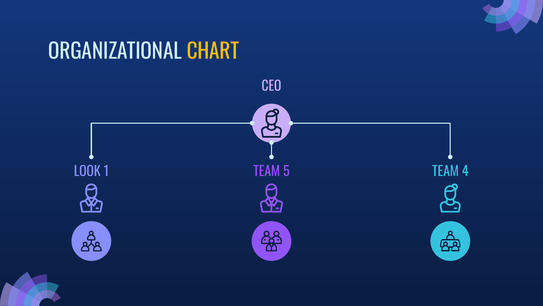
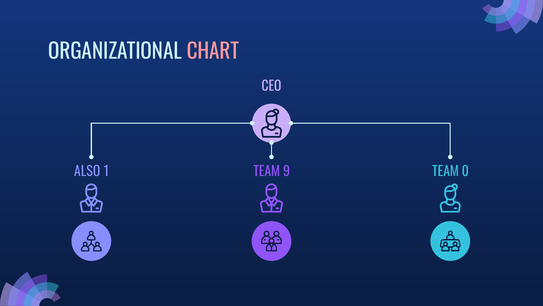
CHART colour: yellow -> pink (213, 52)
LOOK: LOOK -> ALSO (87, 171)
5: 5 -> 9 (287, 171)
4: 4 -> 0 (465, 171)
